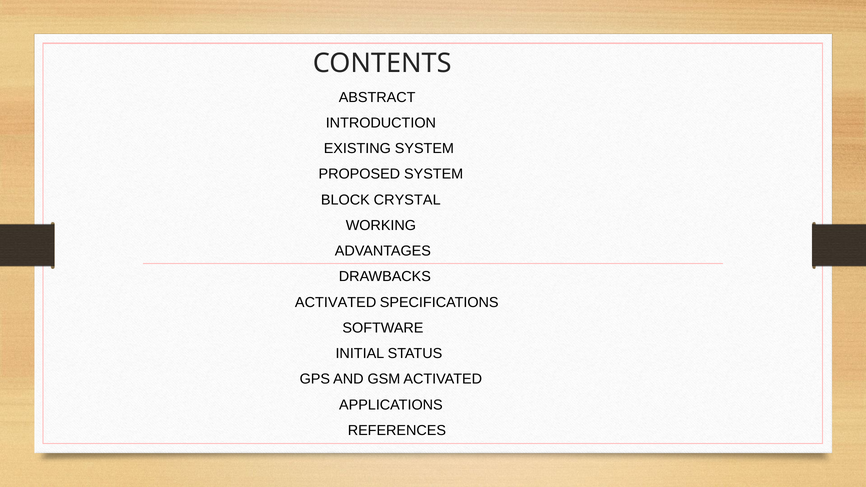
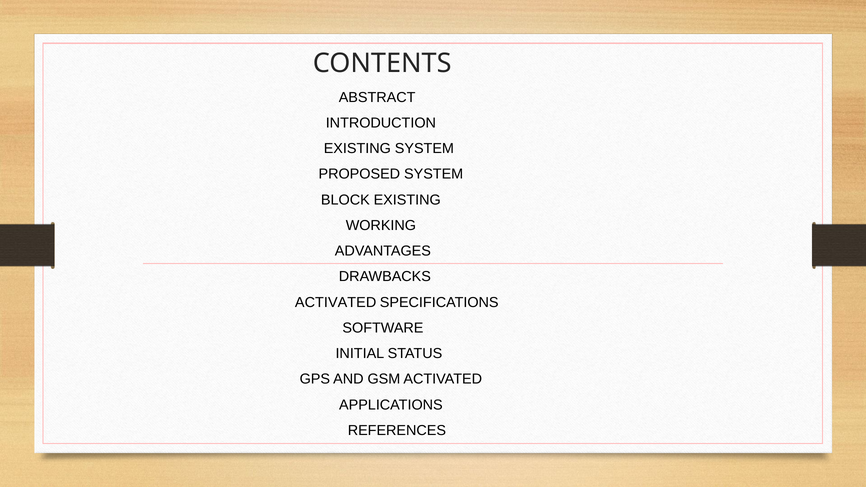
BLOCK CRYSTAL: CRYSTAL -> EXISTING (407, 200)
